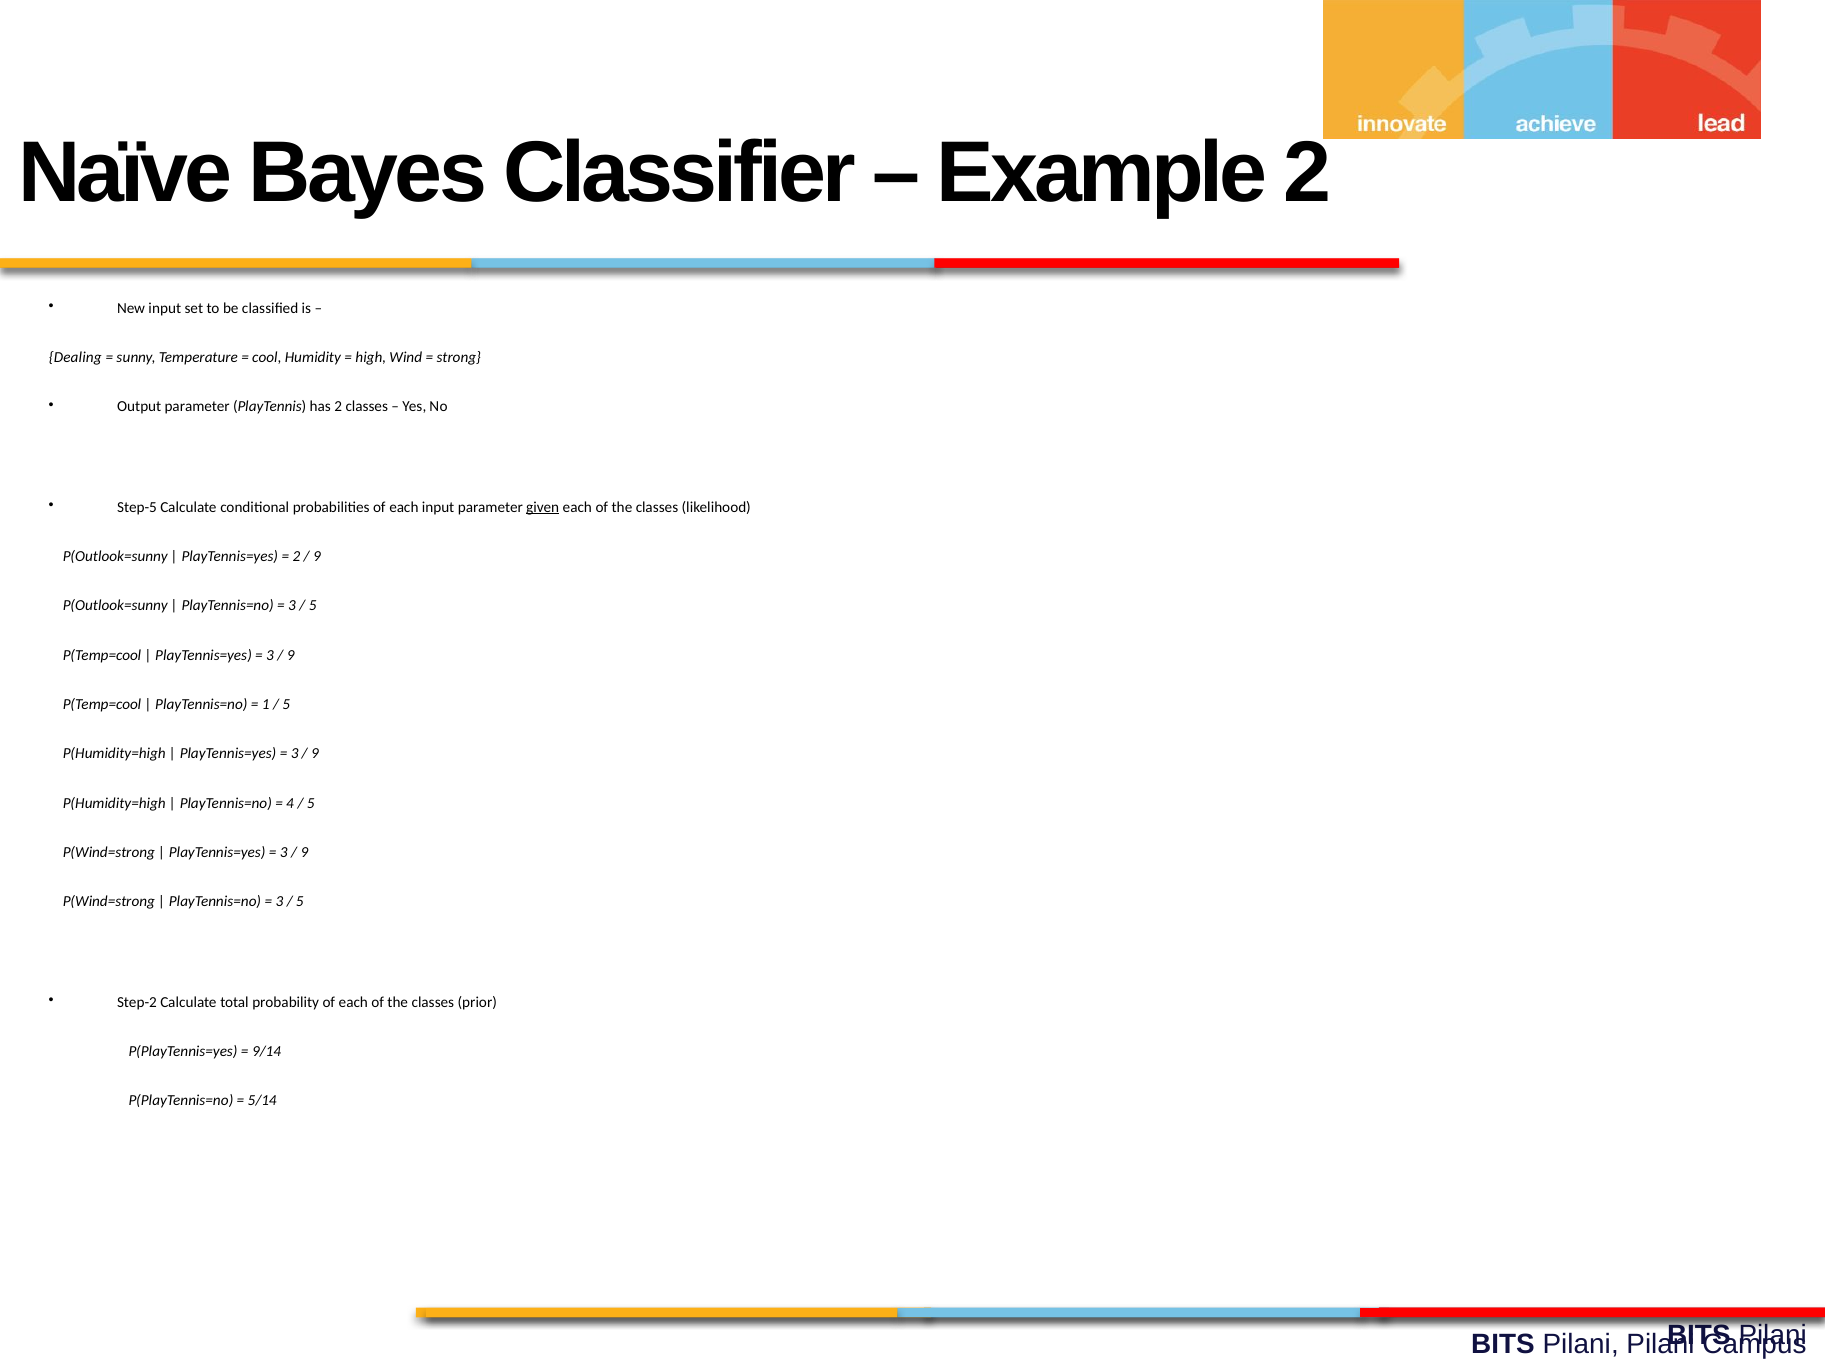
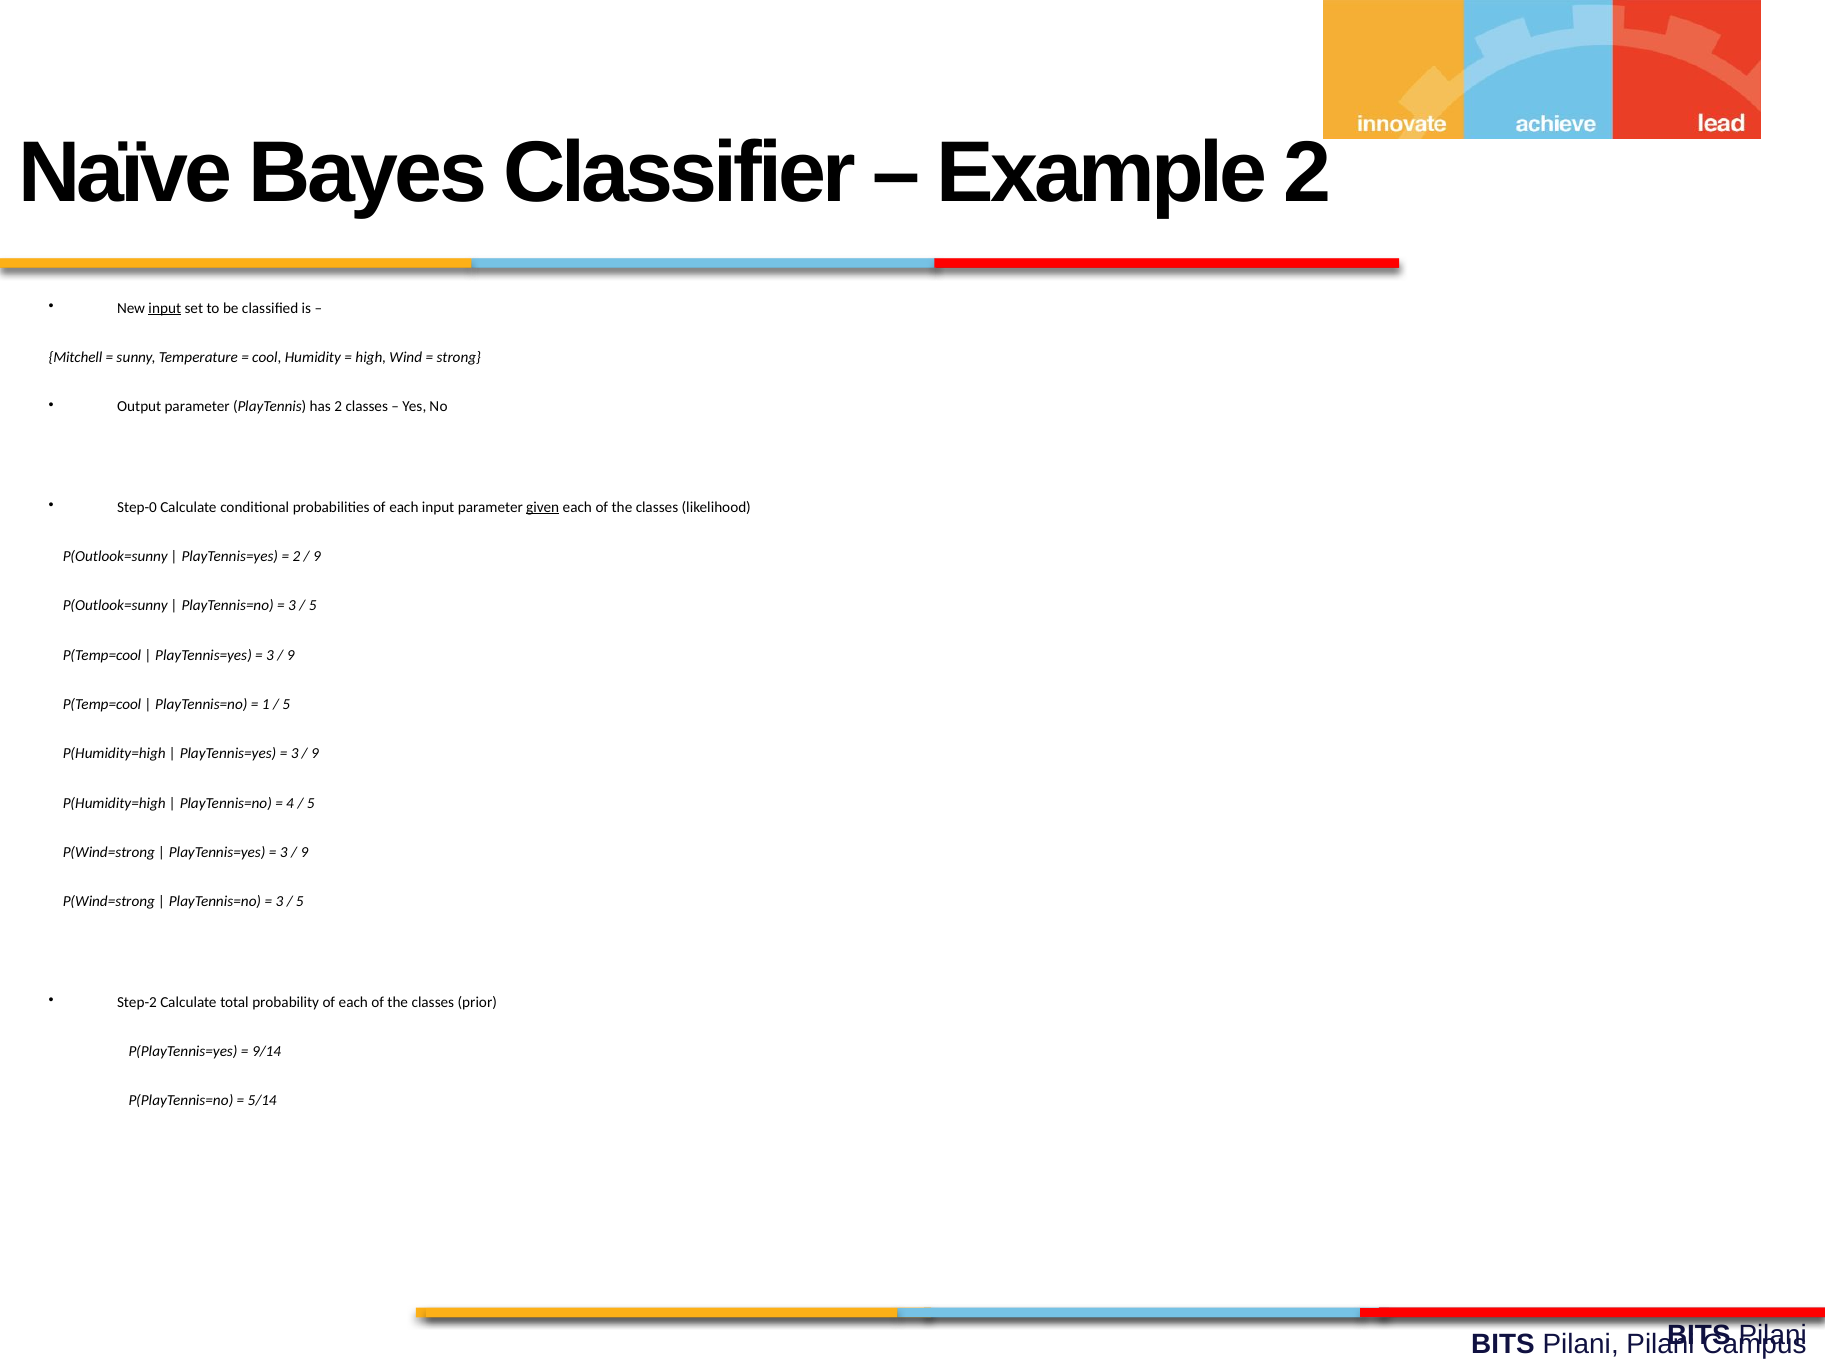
input underline: none -> present (165, 308)
Dealing: Dealing -> Mitchell (75, 358)
Step-5: Step-5 -> Step-0 (137, 507)
